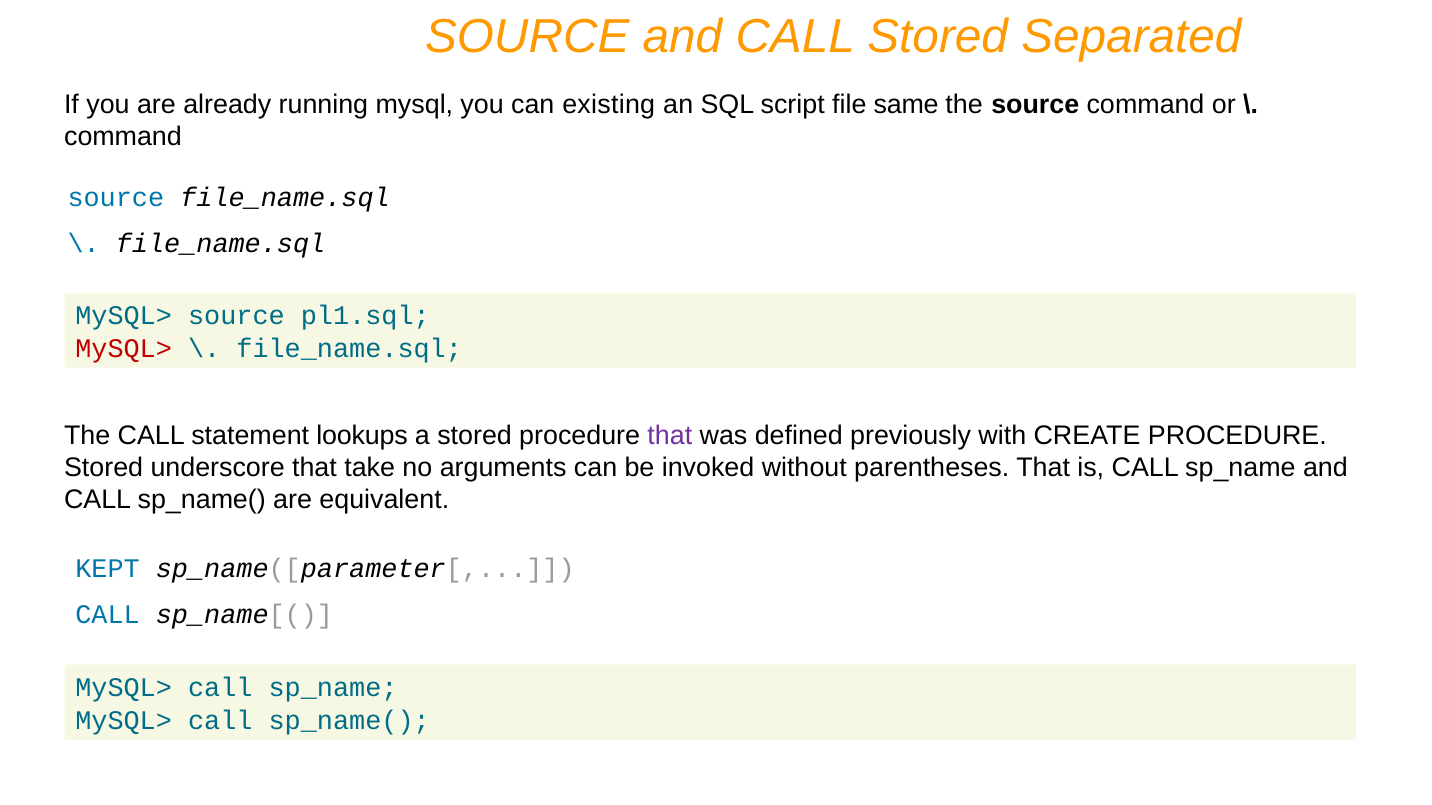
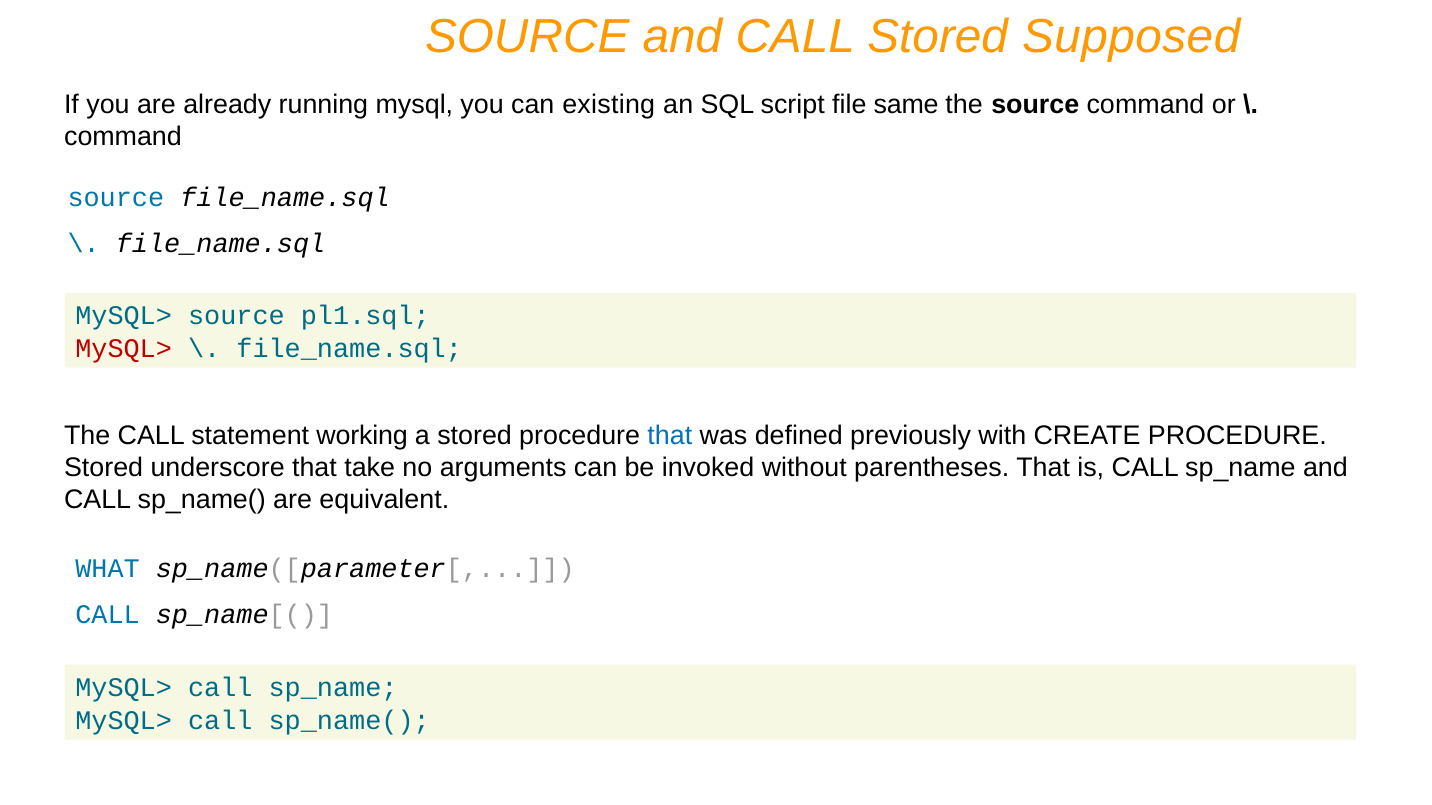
Separated: Separated -> Supposed (1131, 37)
lookups: lookups -> working (362, 436)
that colour: purple -> blue (670, 436)
KEPT: KEPT -> WHAT (108, 569)
